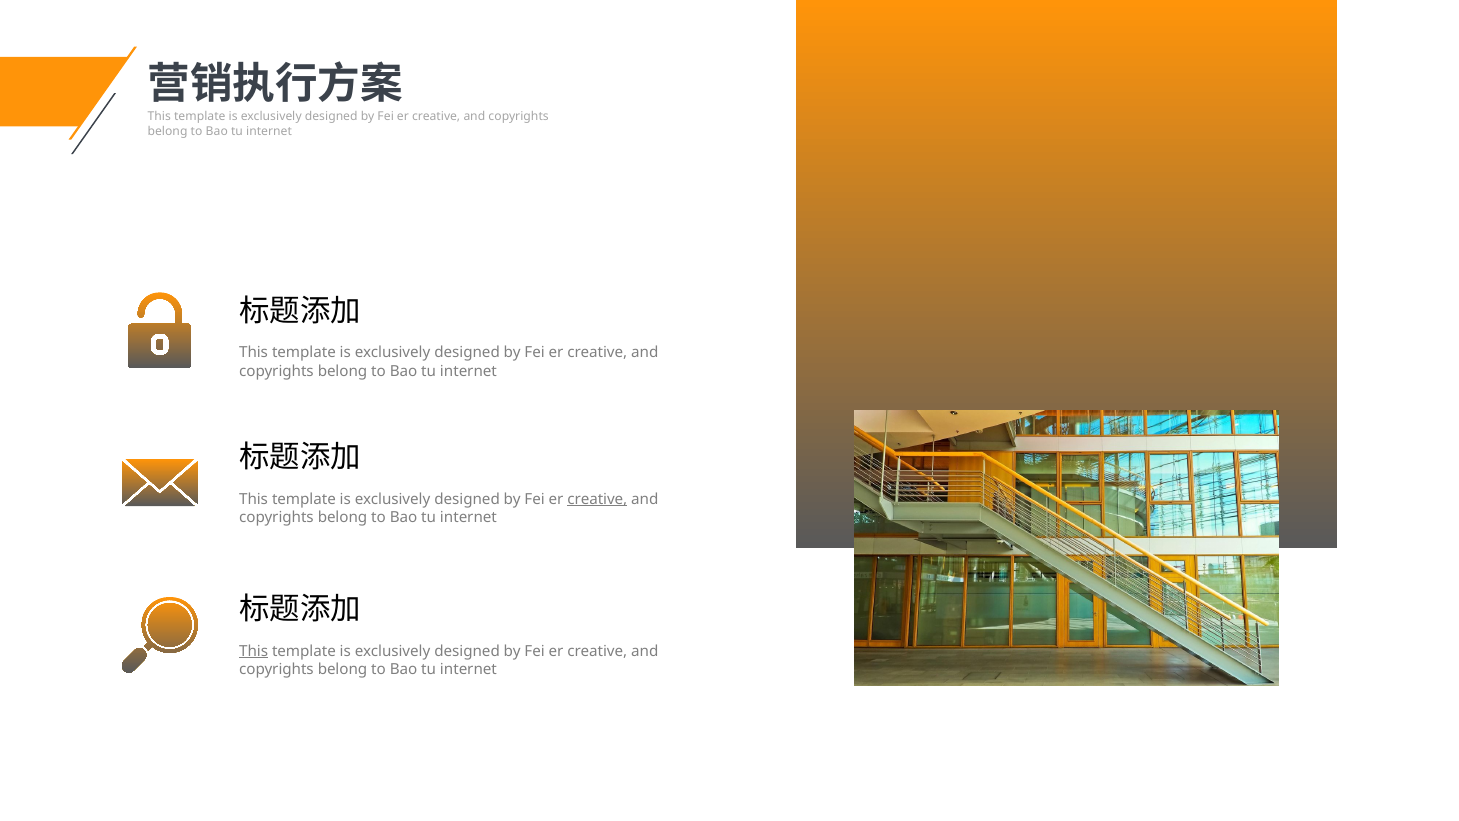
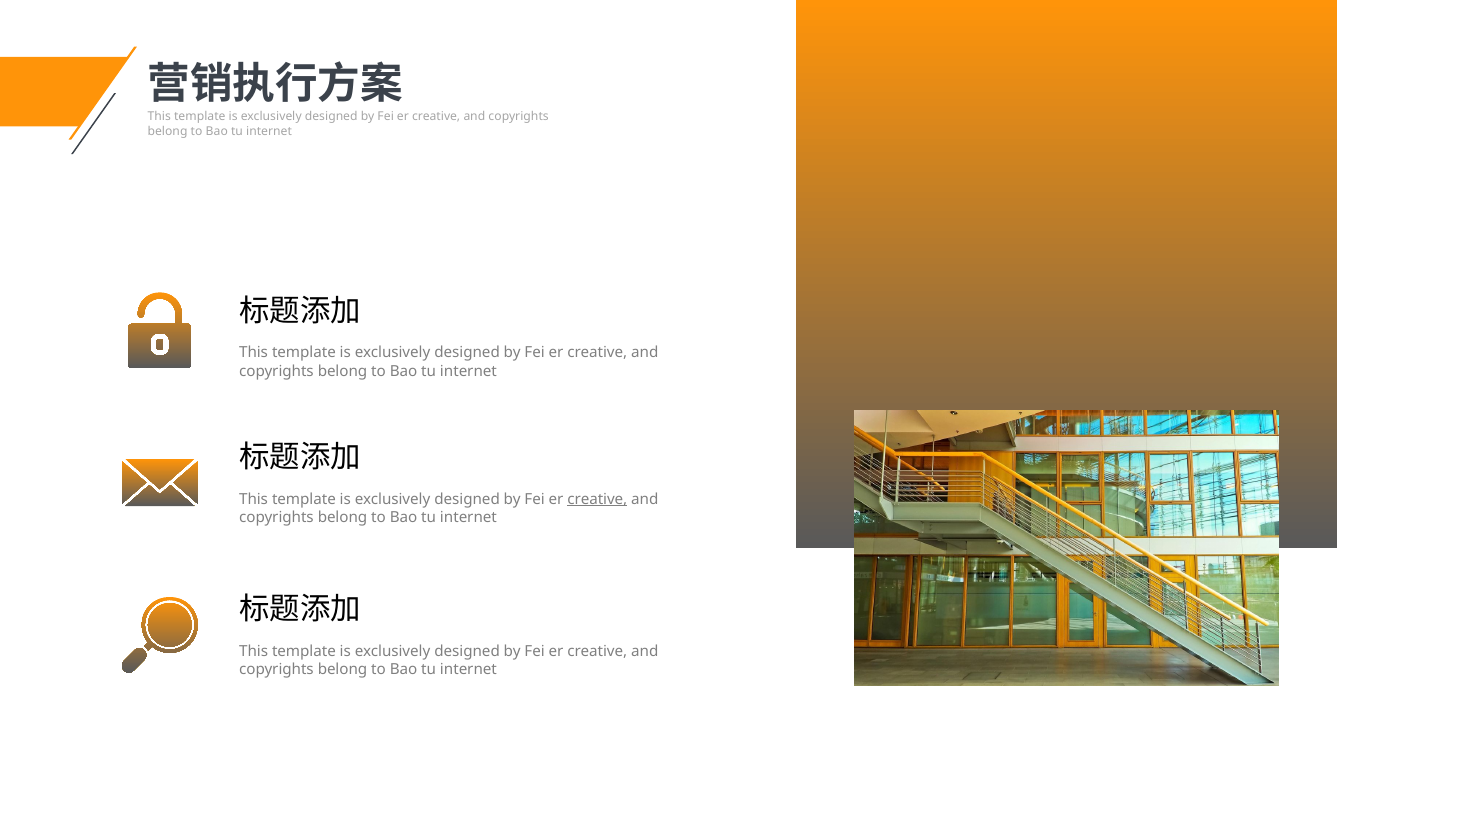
This underline: present -> none (254, 651)
